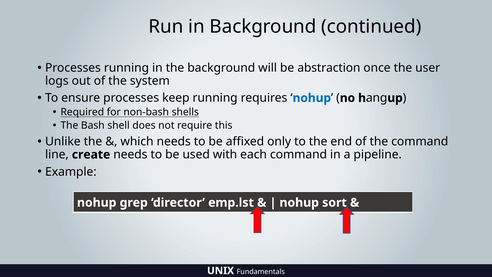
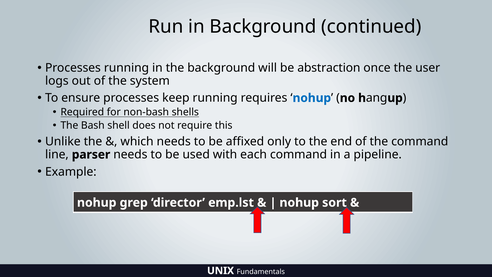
create: create -> parser (91, 154)
